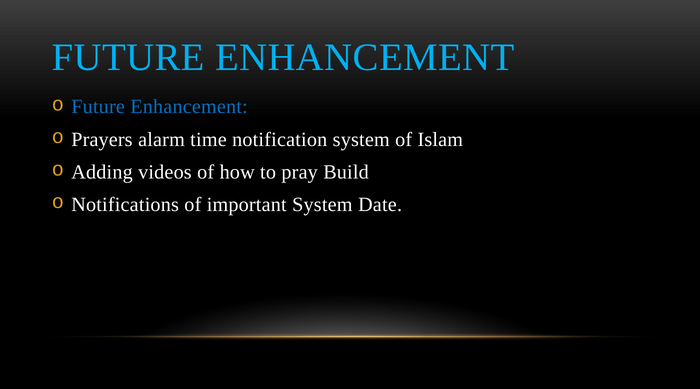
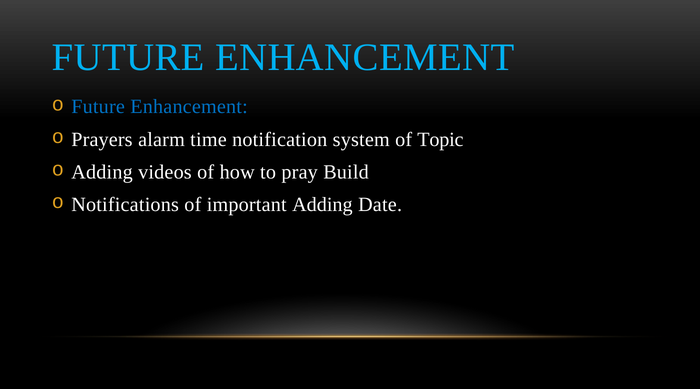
Islam: Islam -> Topic (440, 139)
important System: System -> Adding (322, 204)
